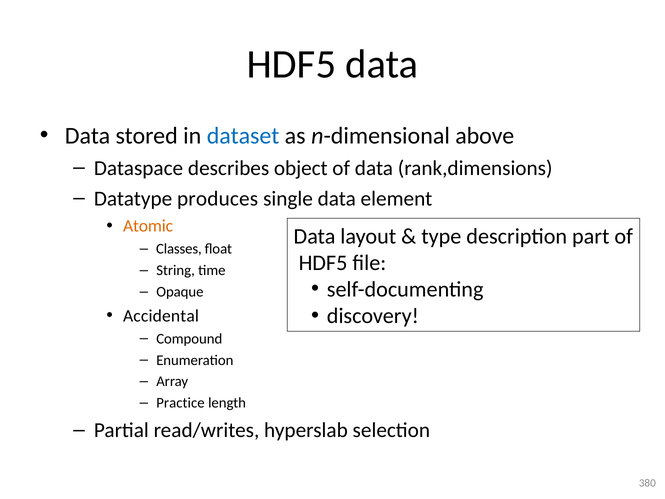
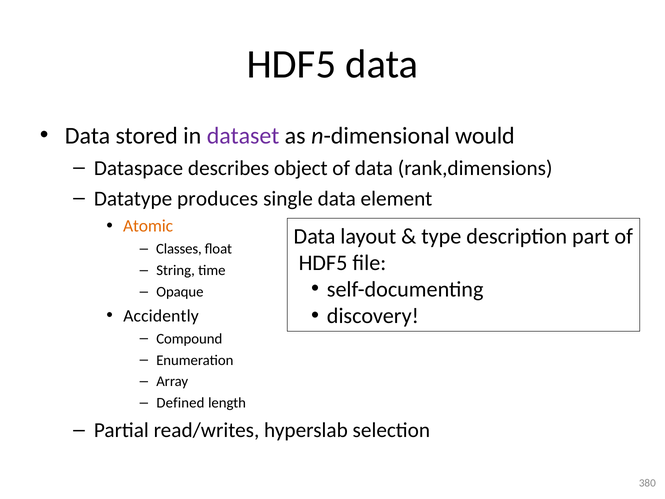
dataset colour: blue -> purple (243, 136)
above: above -> would (485, 136)
Accidental: Accidental -> Accidently (161, 316)
Practice: Practice -> Defined (180, 403)
